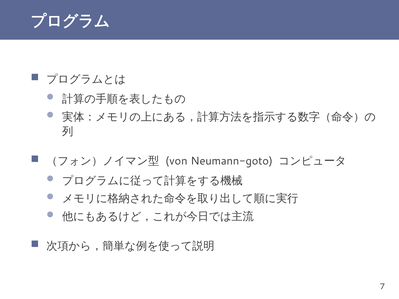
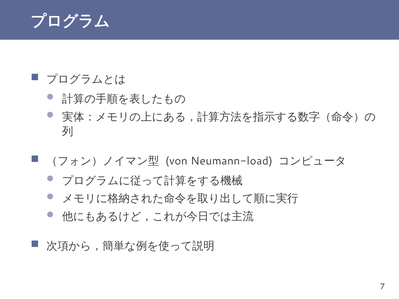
Neumann-goto: Neumann-goto -> Neumann-load (232, 161)
